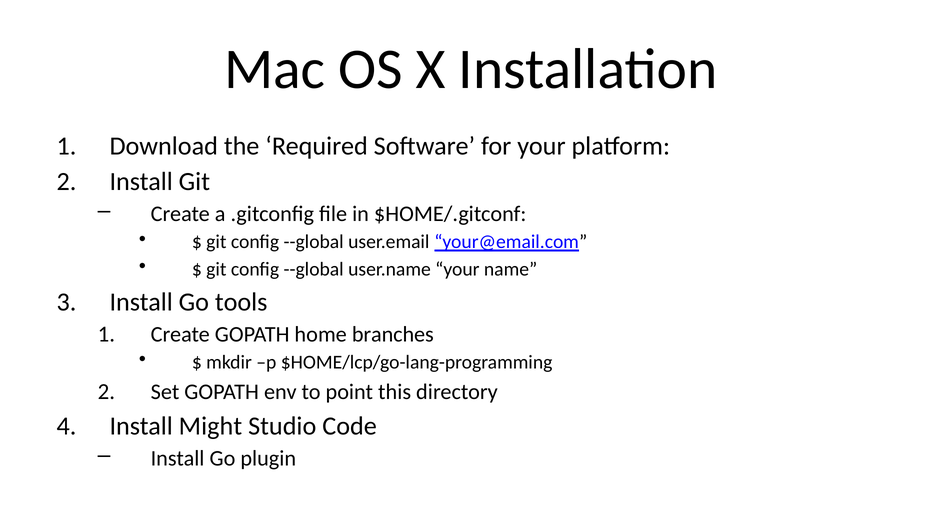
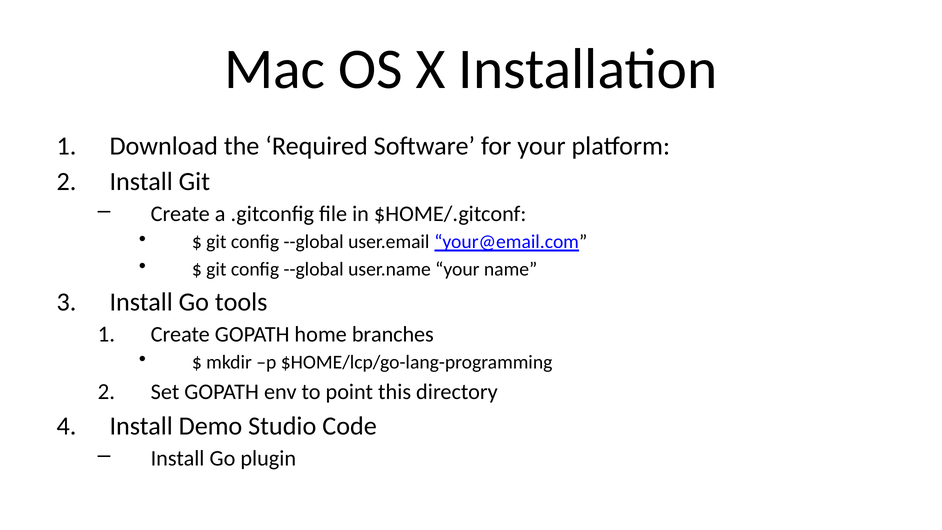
Might: Might -> Demo (211, 426)
